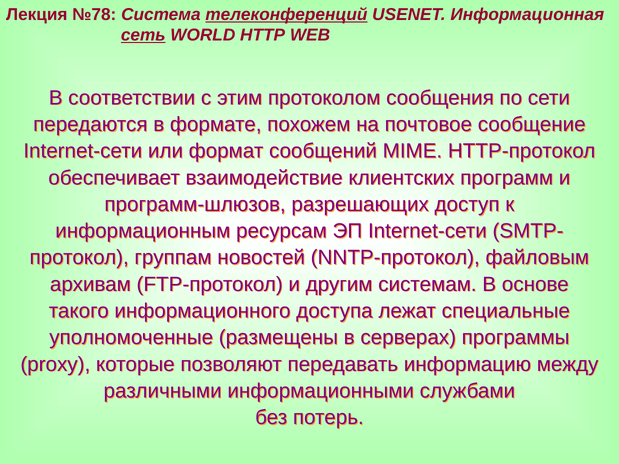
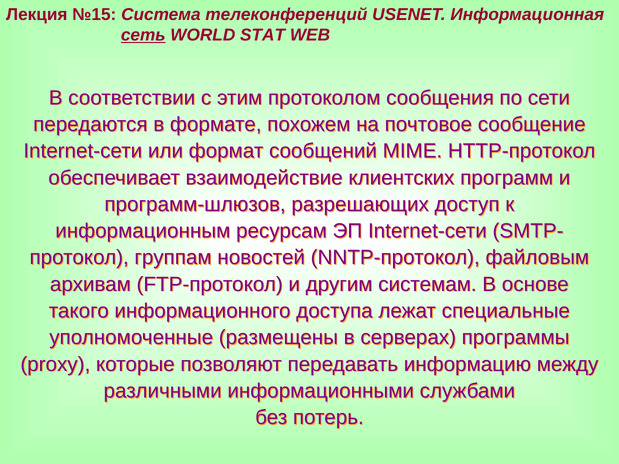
№78: №78 -> №15 (94, 15)
телеконференций underline: present -> none (286, 15)
HTTP: HTTP -> STAT (263, 35)
